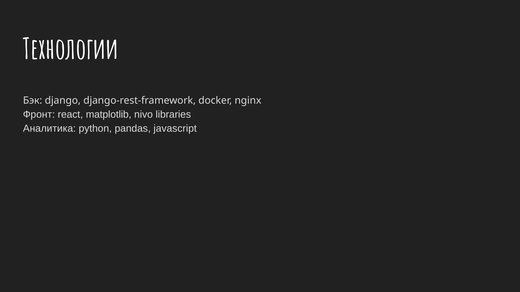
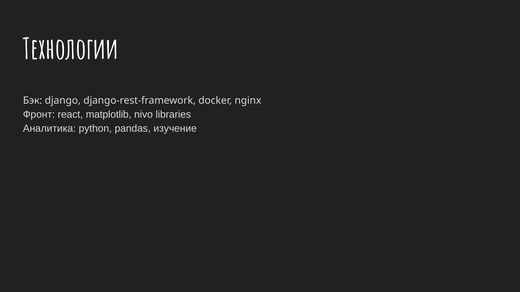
javascript: javascript -> изучение (175, 129)
